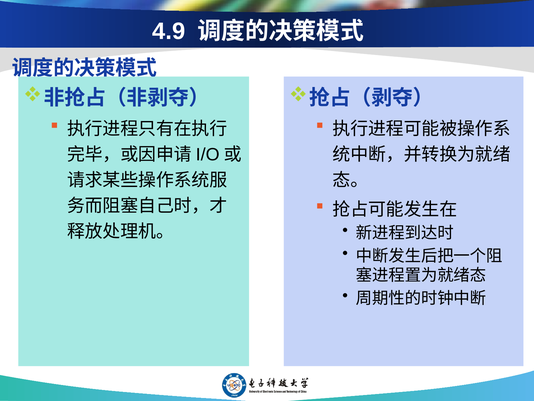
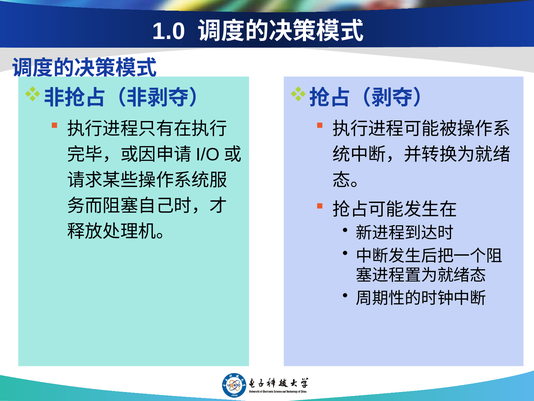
4.9: 4.9 -> 1.0 (169, 31)
